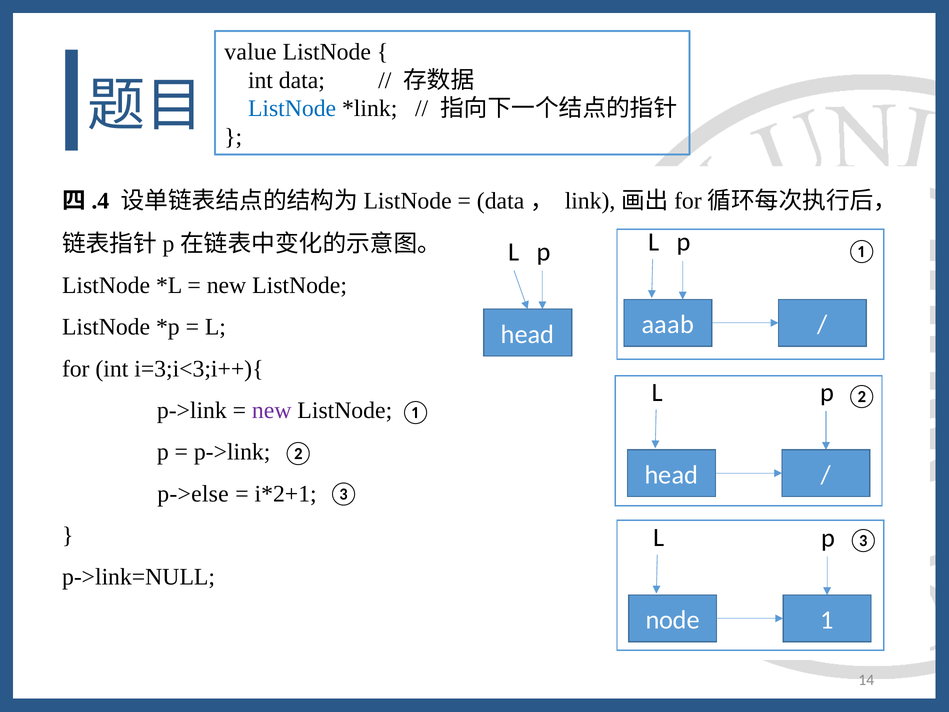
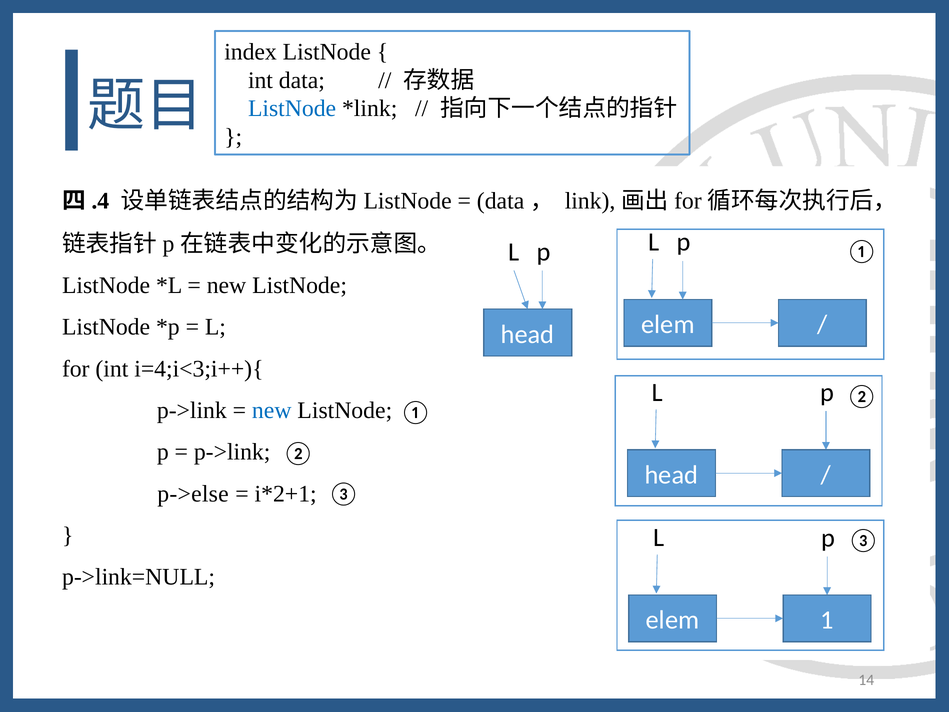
value: value -> index (251, 52)
aaab: aaab -> elem (668, 325)
i=3;i<3;i++){: i=3;i<3;i++){ -> i=4;i<3;i++){ (199, 369)
new colour: purple -> blue (272, 410)
node: node -> elem (673, 620)
